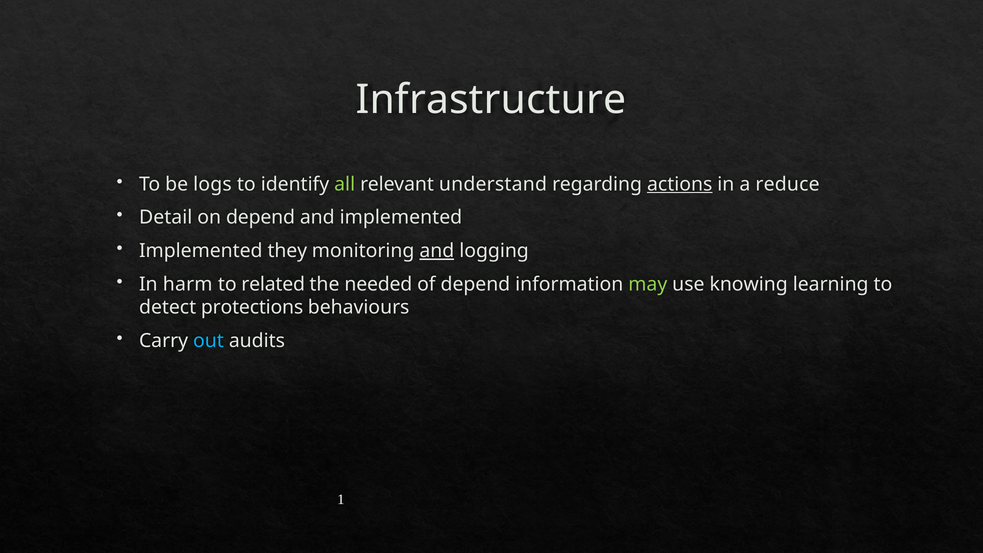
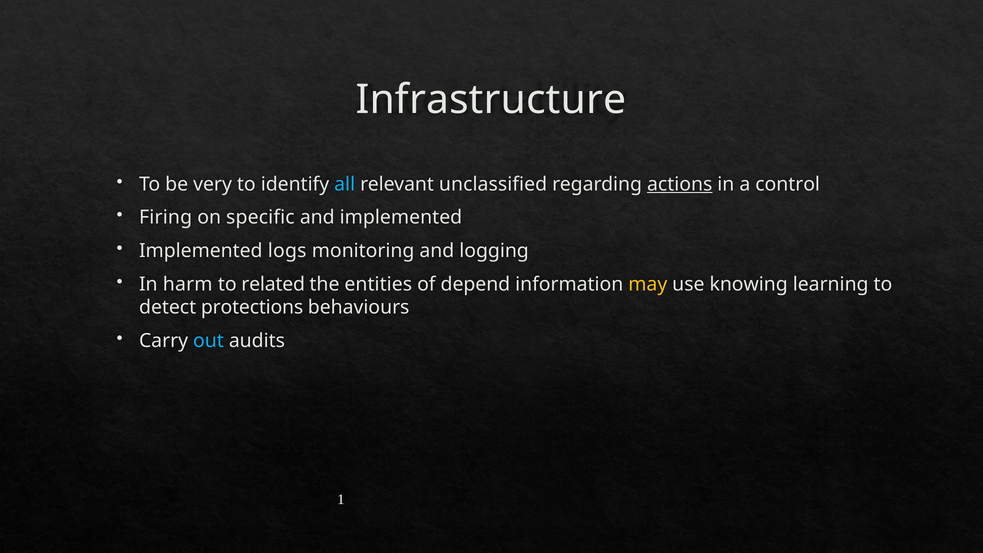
logs: logs -> very (213, 184)
all colour: light green -> light blue (345, 184)
understand: understand -> unclassified (493, 184)
reduce: reduce -> control (788, 184)
Detail: Detail -> Firing (166, 217)
on depend: depend -> specific (260, 217)
they: they -> logs (287, 251)
and underline: present -> none (437, 251)
needed: needed -> entities (378, 284)
may colour: light green -> yellow (648, 284)
